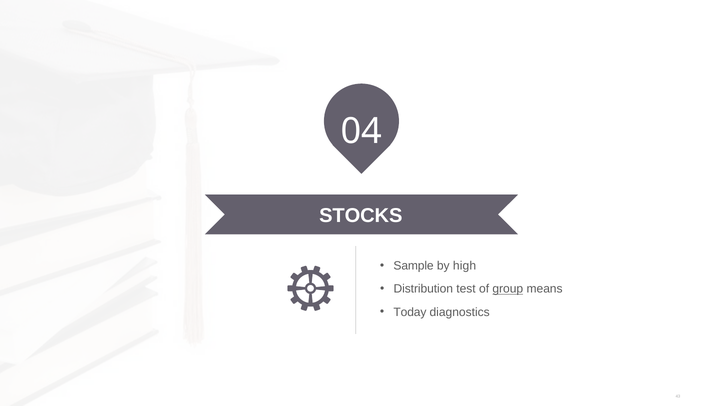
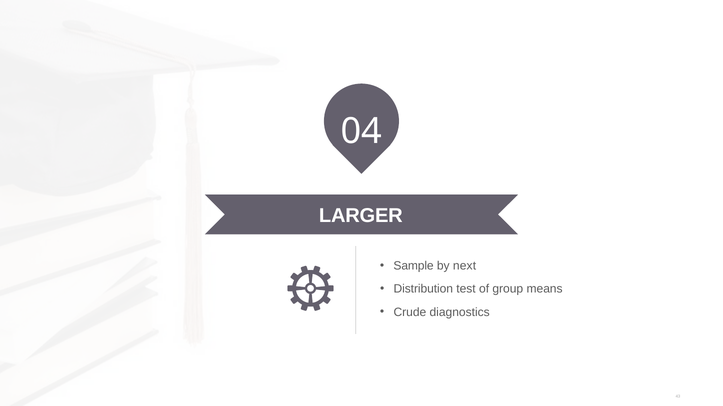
STOCKS: STOCKS -> LARGER (361, 216)
high: high -> next (465, 266)
group underline: present -> none (508, 289)
Today: Today -> Crude (410, 313)
